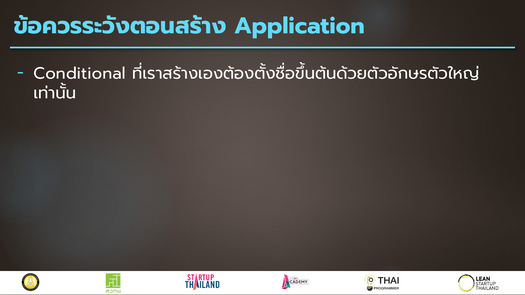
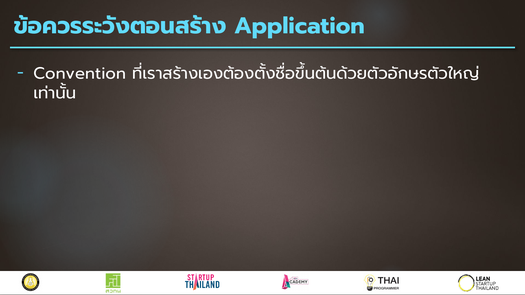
Conditional: Conditional -> Convention (80, 73)
